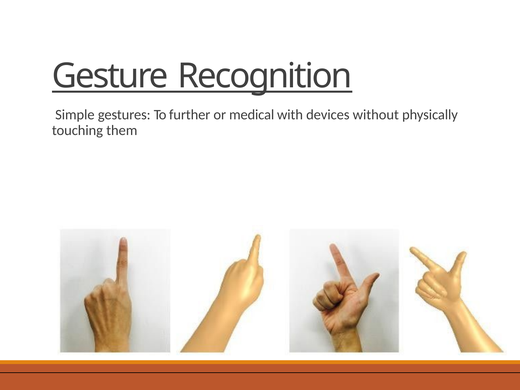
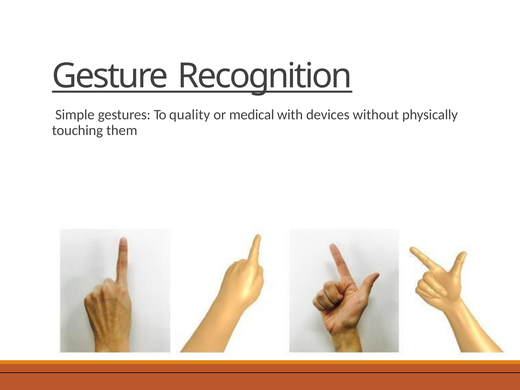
further: further -> quality (190, 115)
